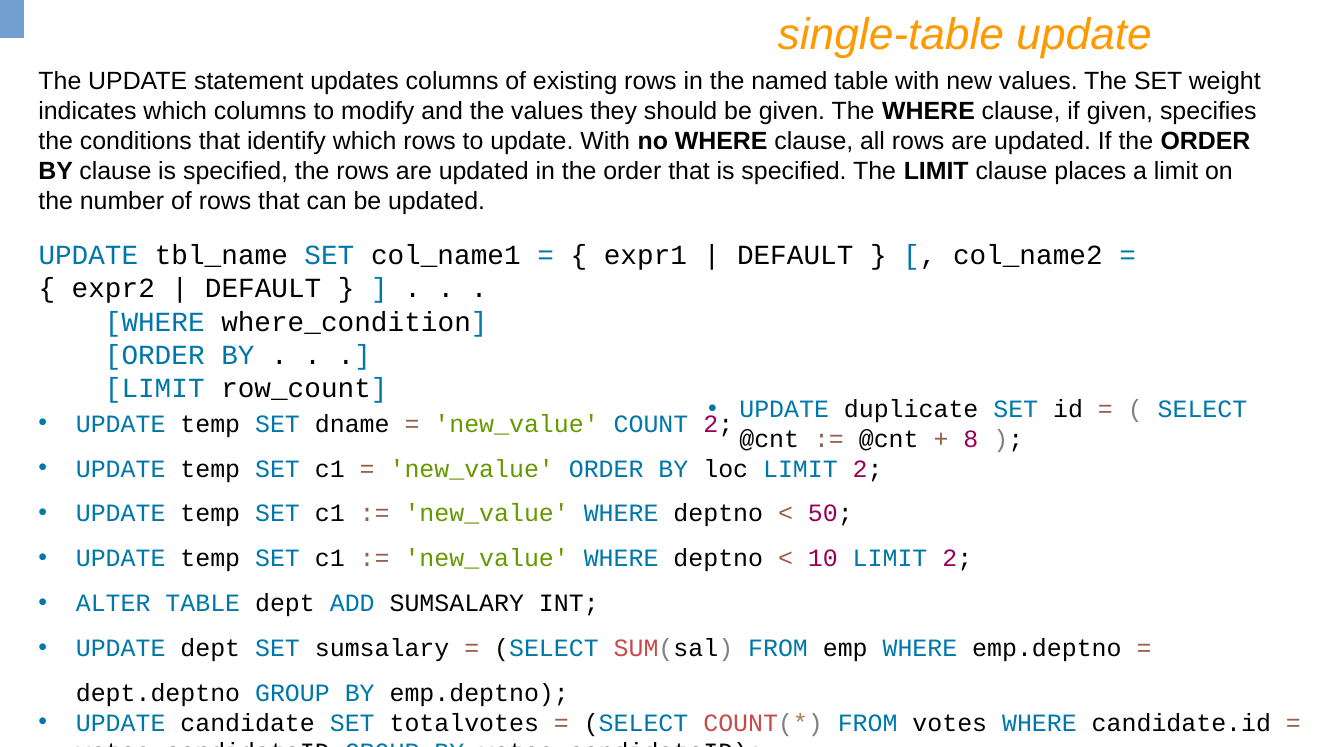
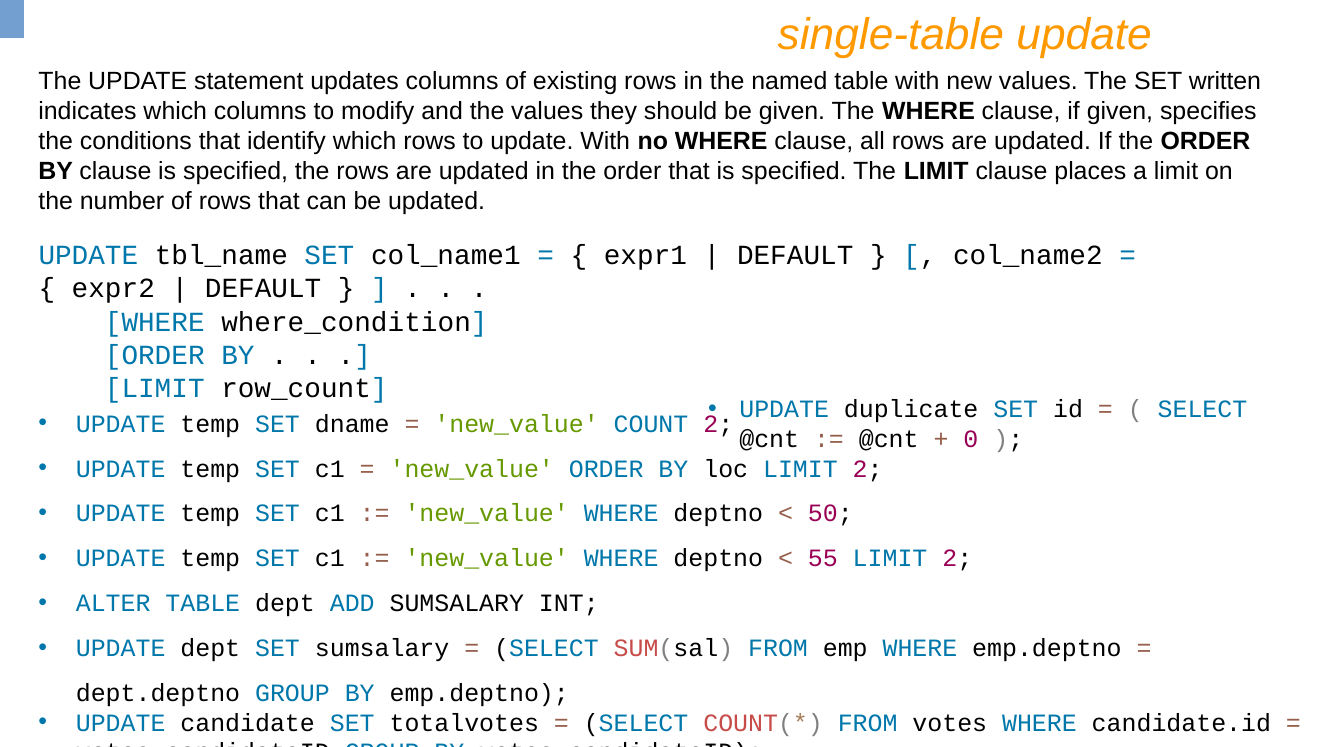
weight: weight -> written (1225, 81)
8: 8 -> 0 (971, 439)
10: 10 -> 55 (823, 559)
